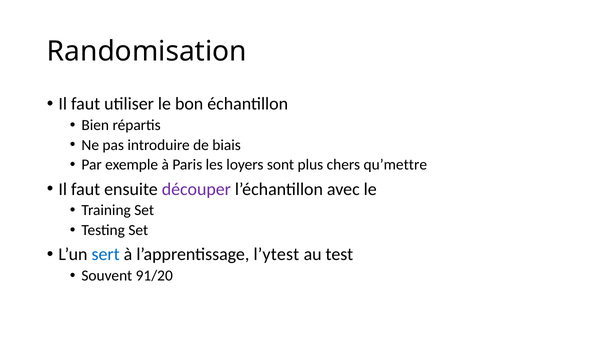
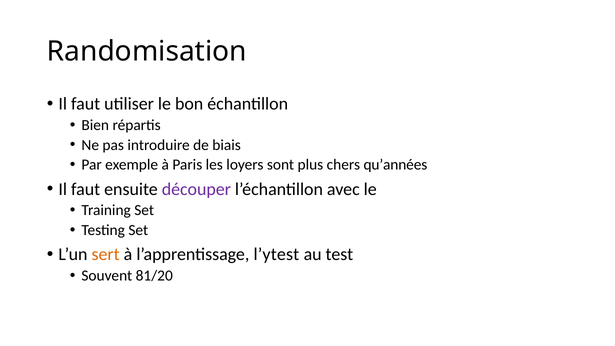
qu’mettre: qu’mettre -> qu’années (395, 165)
sert colour: blue -> orange (106, 255)
91/20: 91/20 -> 81/20 (154, 276)
